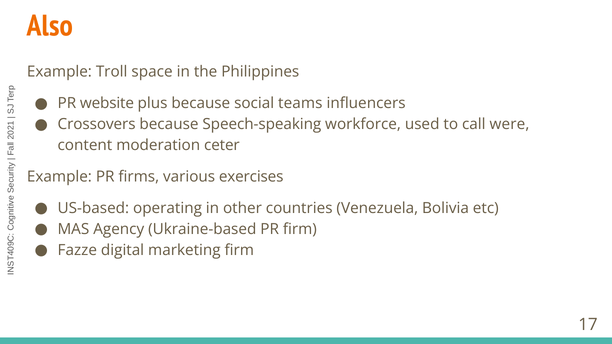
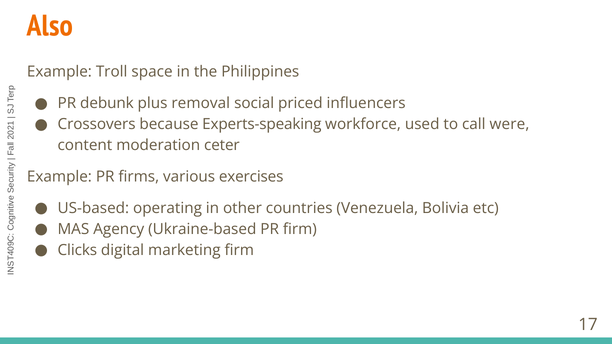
website: website -> debunk (107, 103)
plus because: because -> removal (201, 103)
teams: teams -> priced (300, 103)
Speech-speaking: Speech-speaking -> Experts-speaking (262, 124)
Fazze: Fazze -> Clicks (77, 250)
